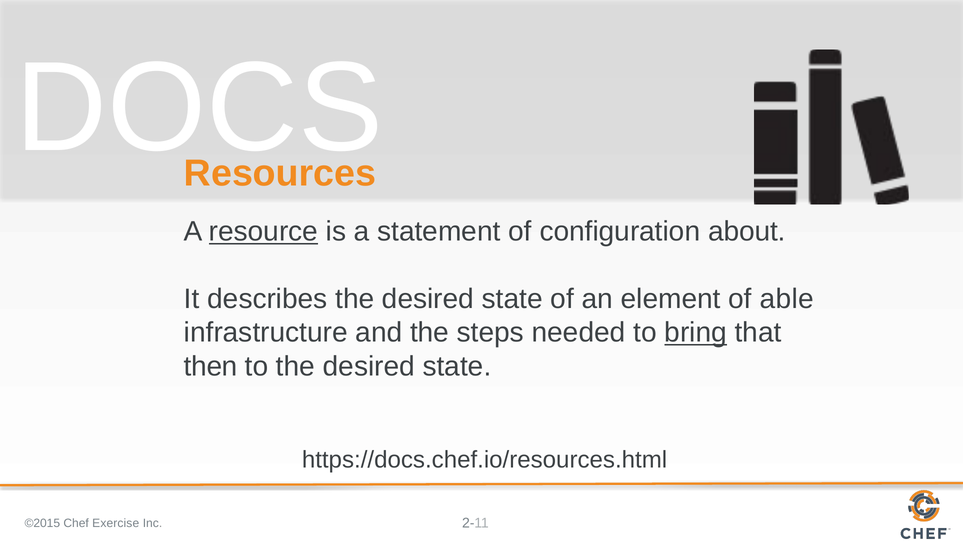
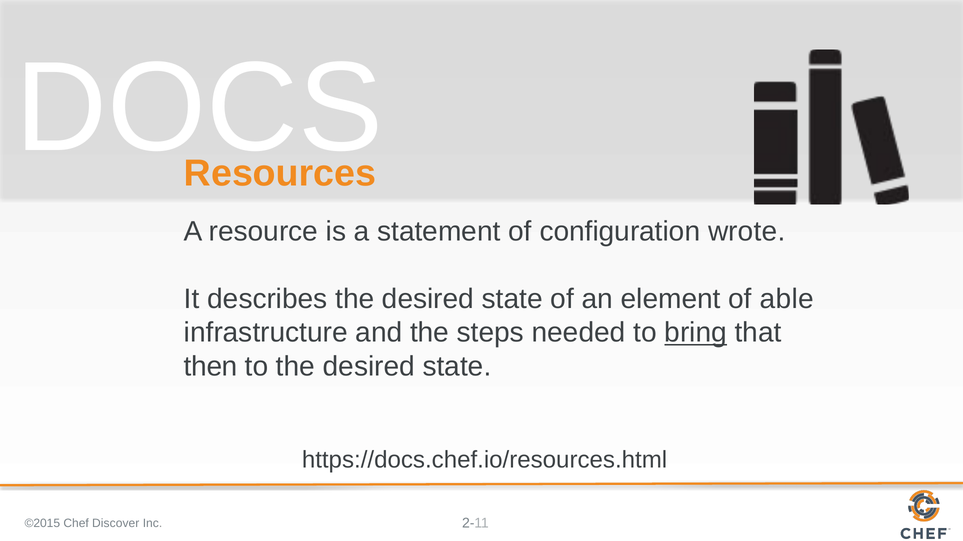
resource underline: present -> none (263, 232)
about: about -> wrote (747, 232)
Exercise: Exercise -> Discover (116, 524)
